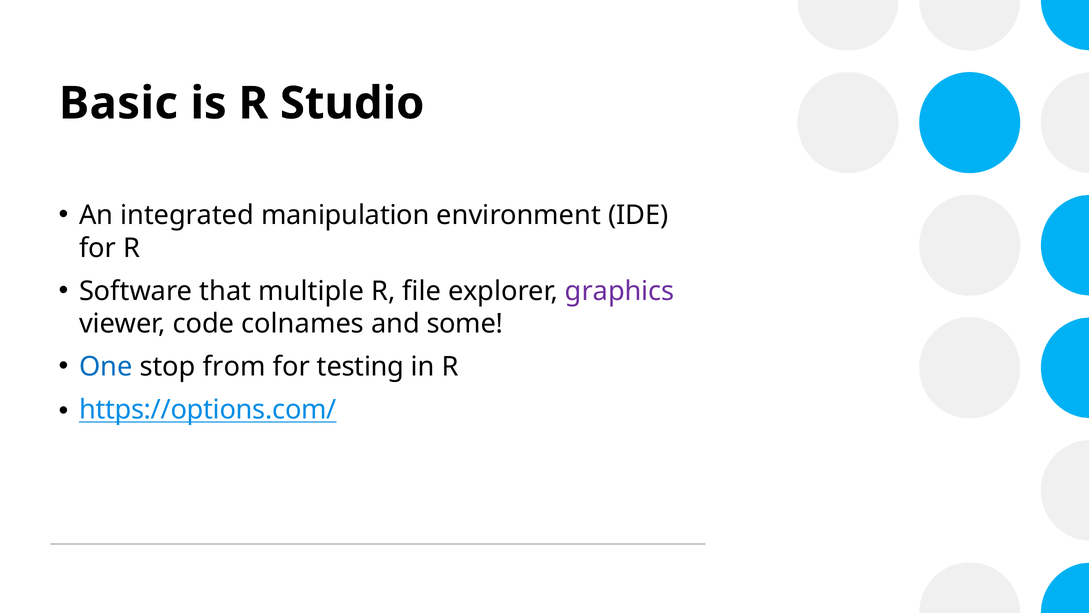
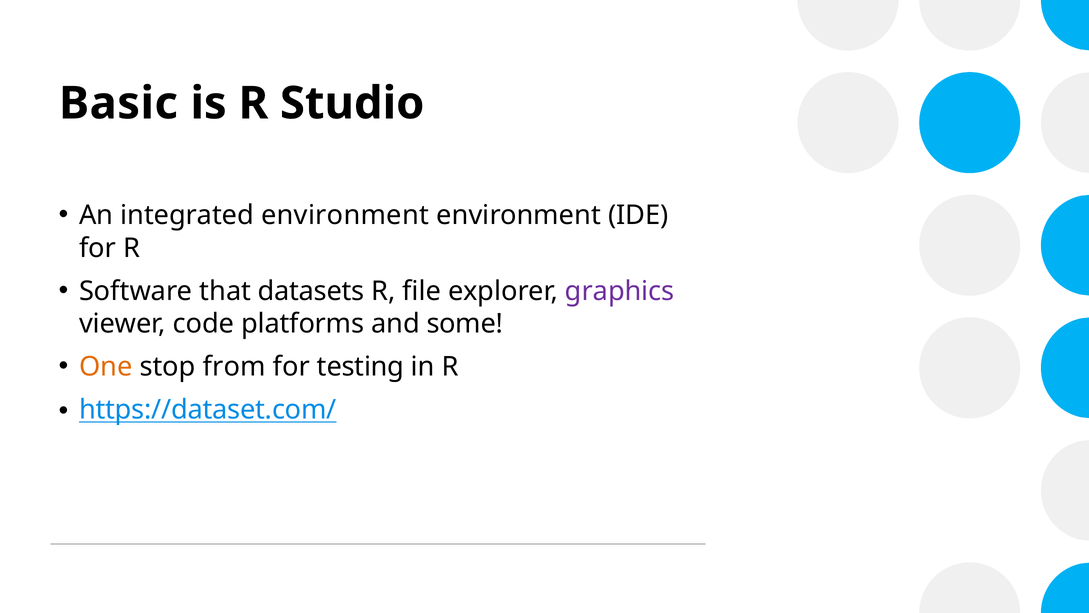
integrated manipulation: manipulation -> environment (345, 215)
multiple: multiple -> datasets (311, 291)
colnames: colnames -> platforms (303, 323)
One colour: blue -> orange (106, 366)
https://options.com/: https://options.com/ -> https://dataset.com/ (208, 409)
